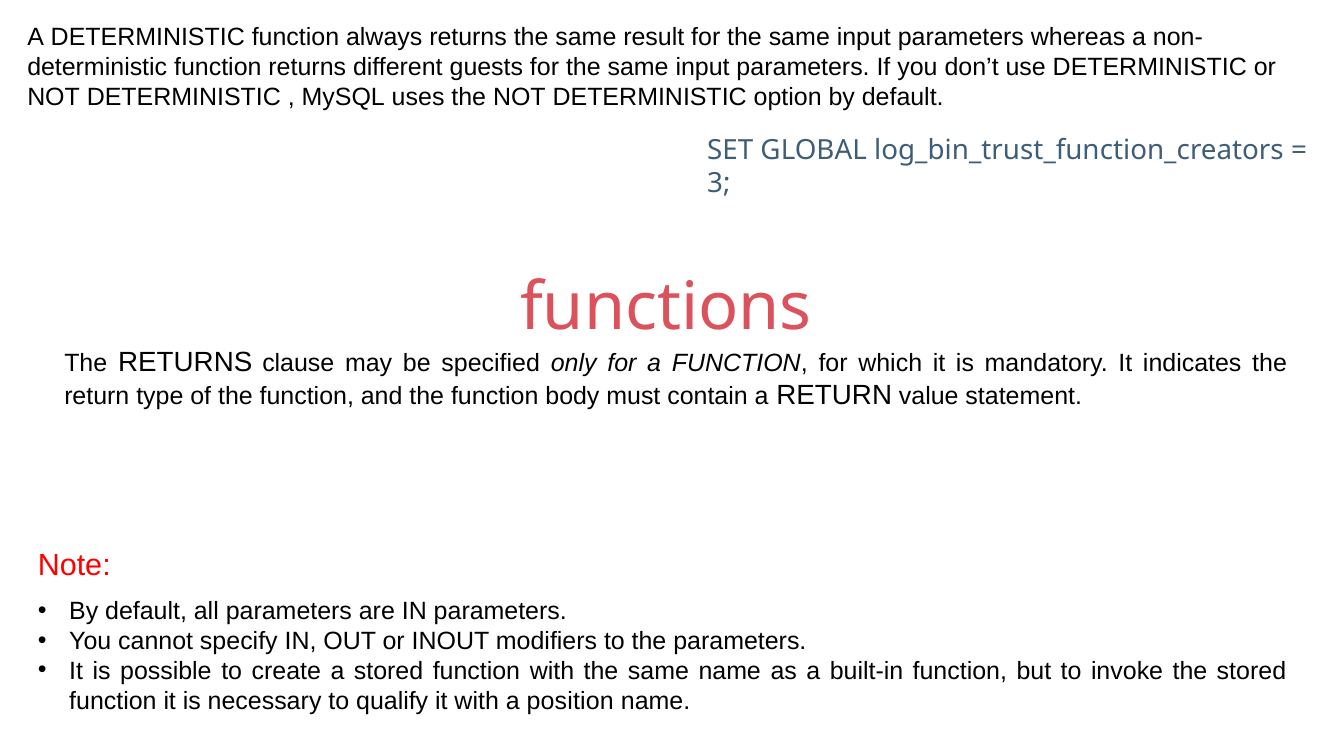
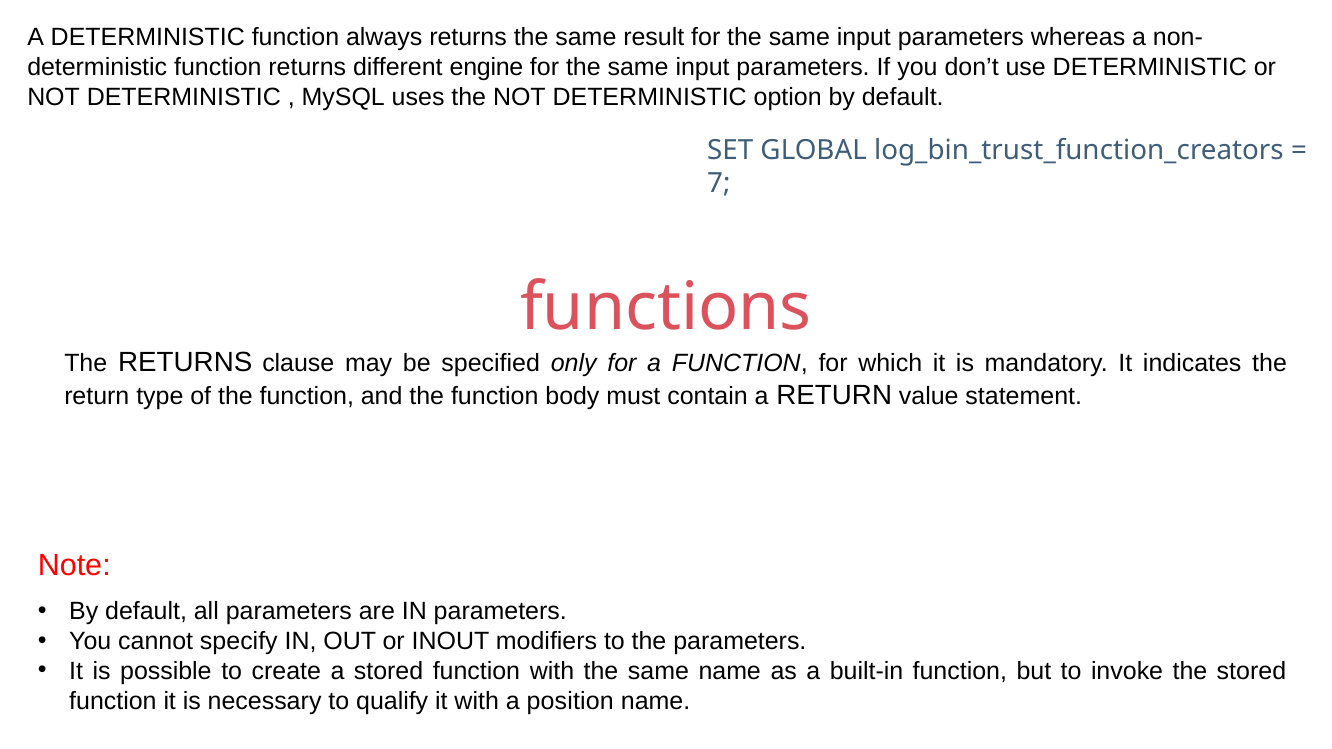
guests: guests -> engine (486, 68)
3: 3 -> 7 (719, 183)
